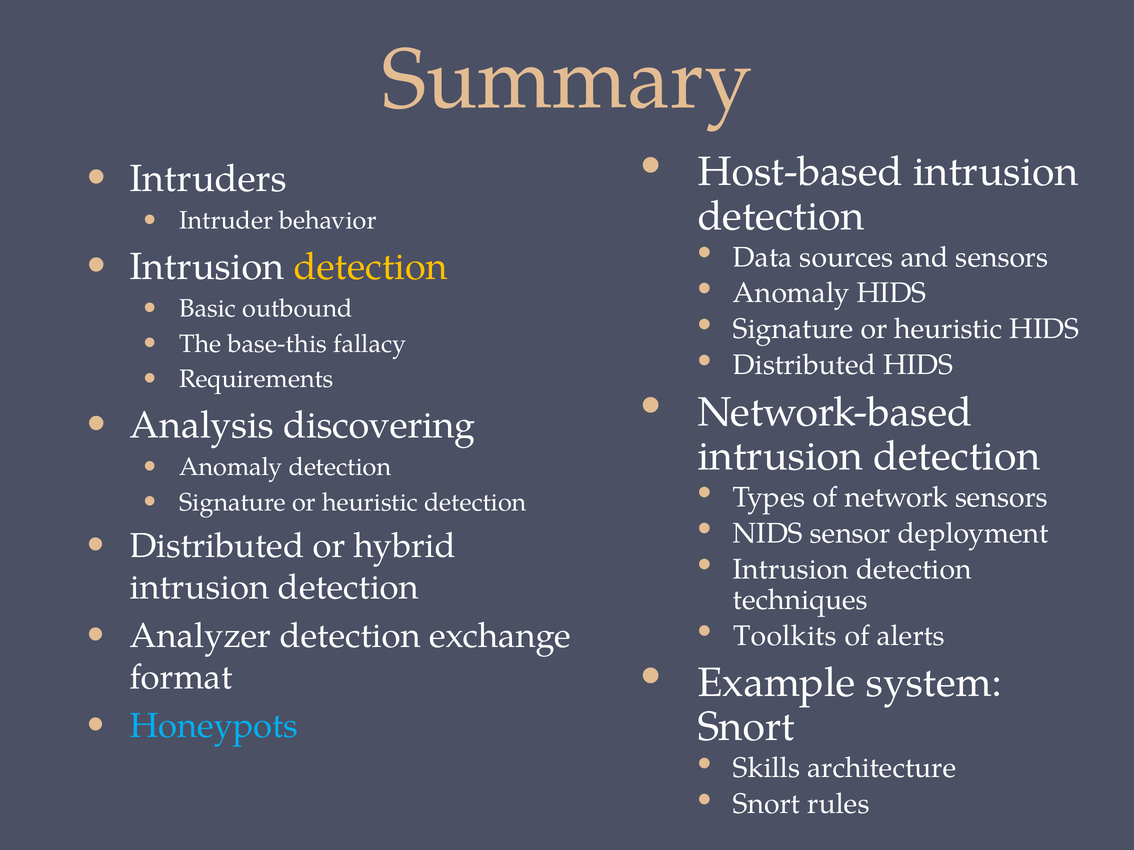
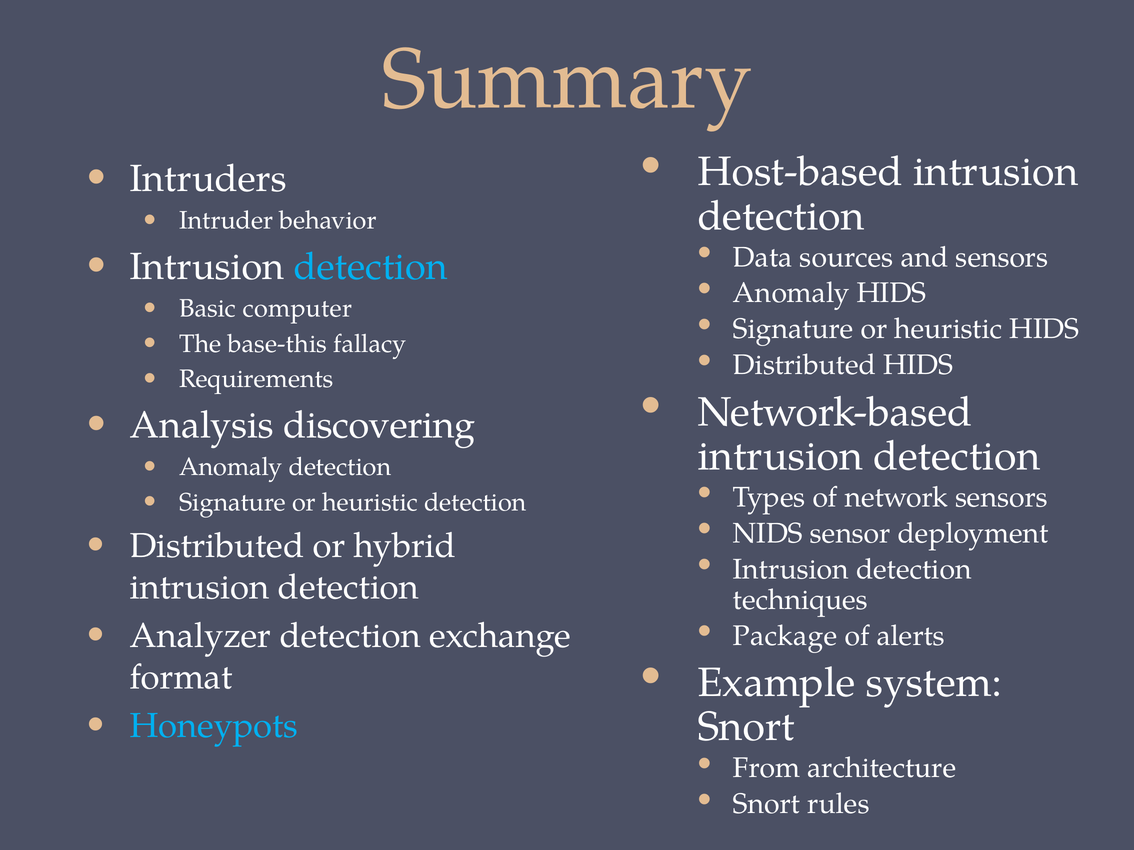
detection colour: yellow -> light blue (371, 267)
outbound: outbound -> computer (297, 309)
Toolkits: Toolkits -> Package (785, 636)
Skills: Skills -> From (767, 769)
